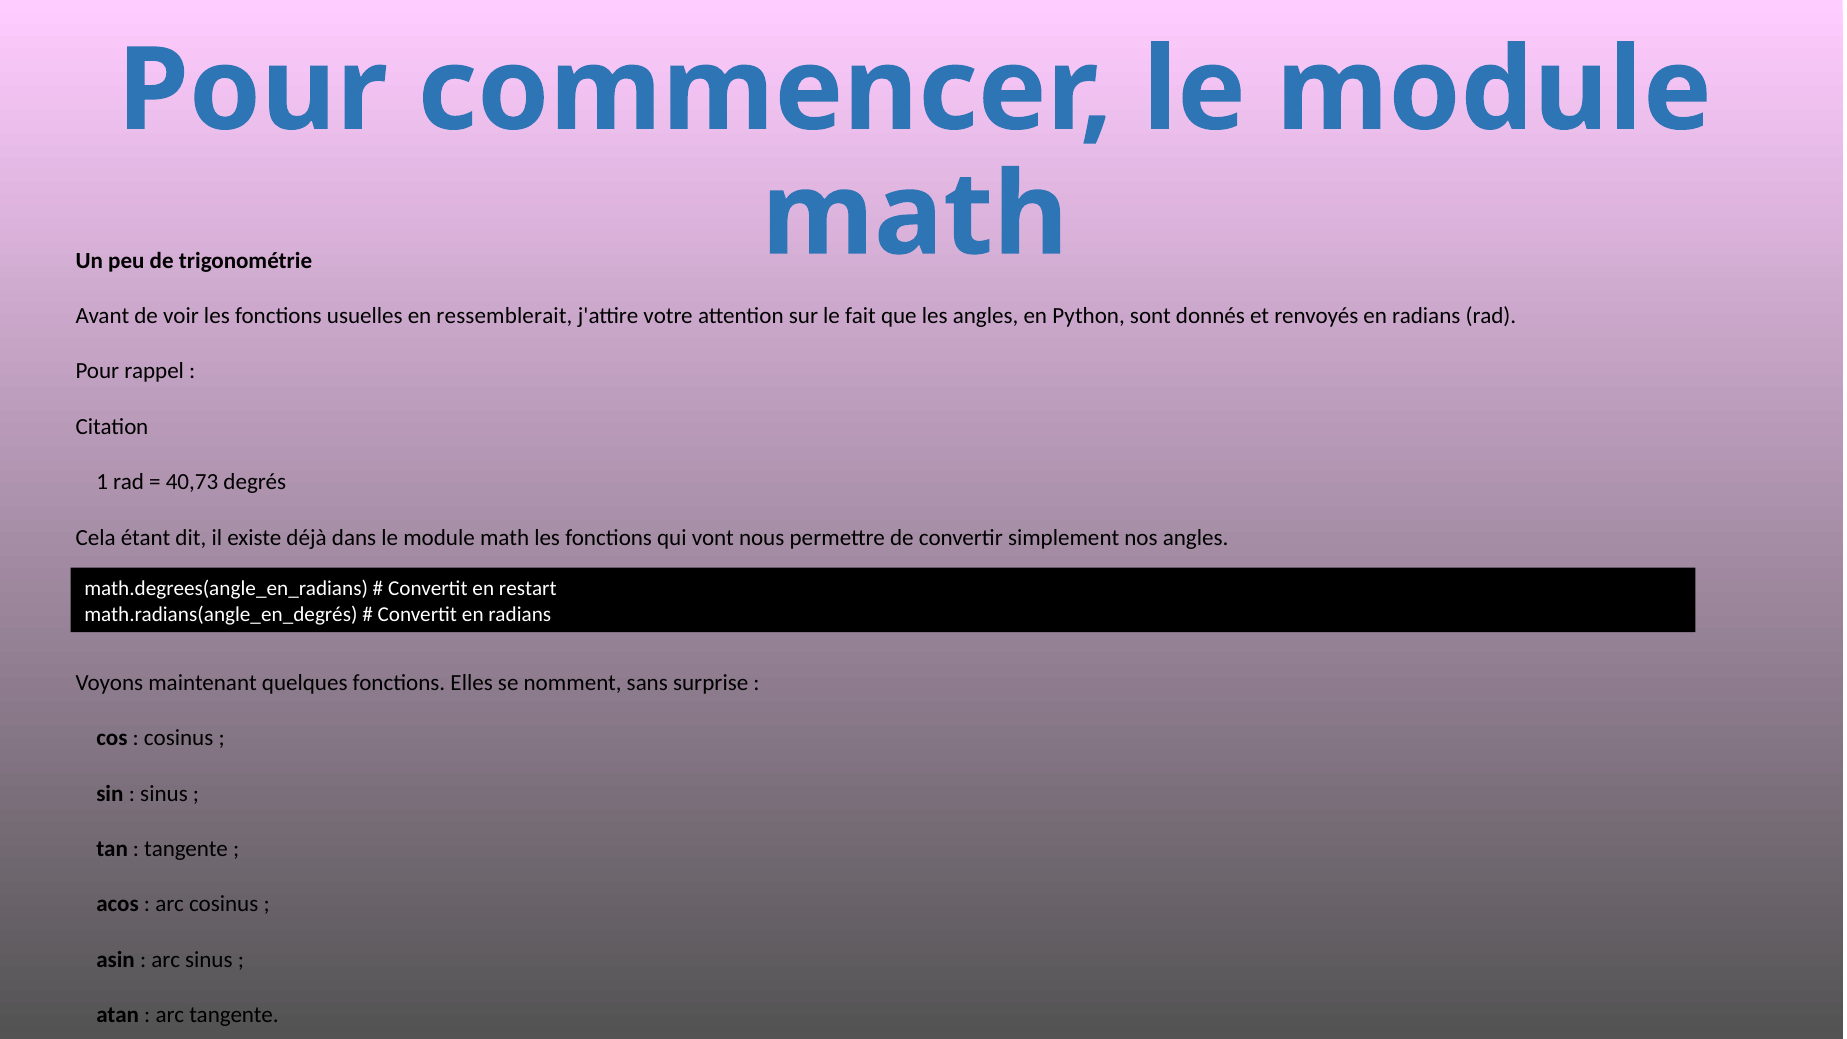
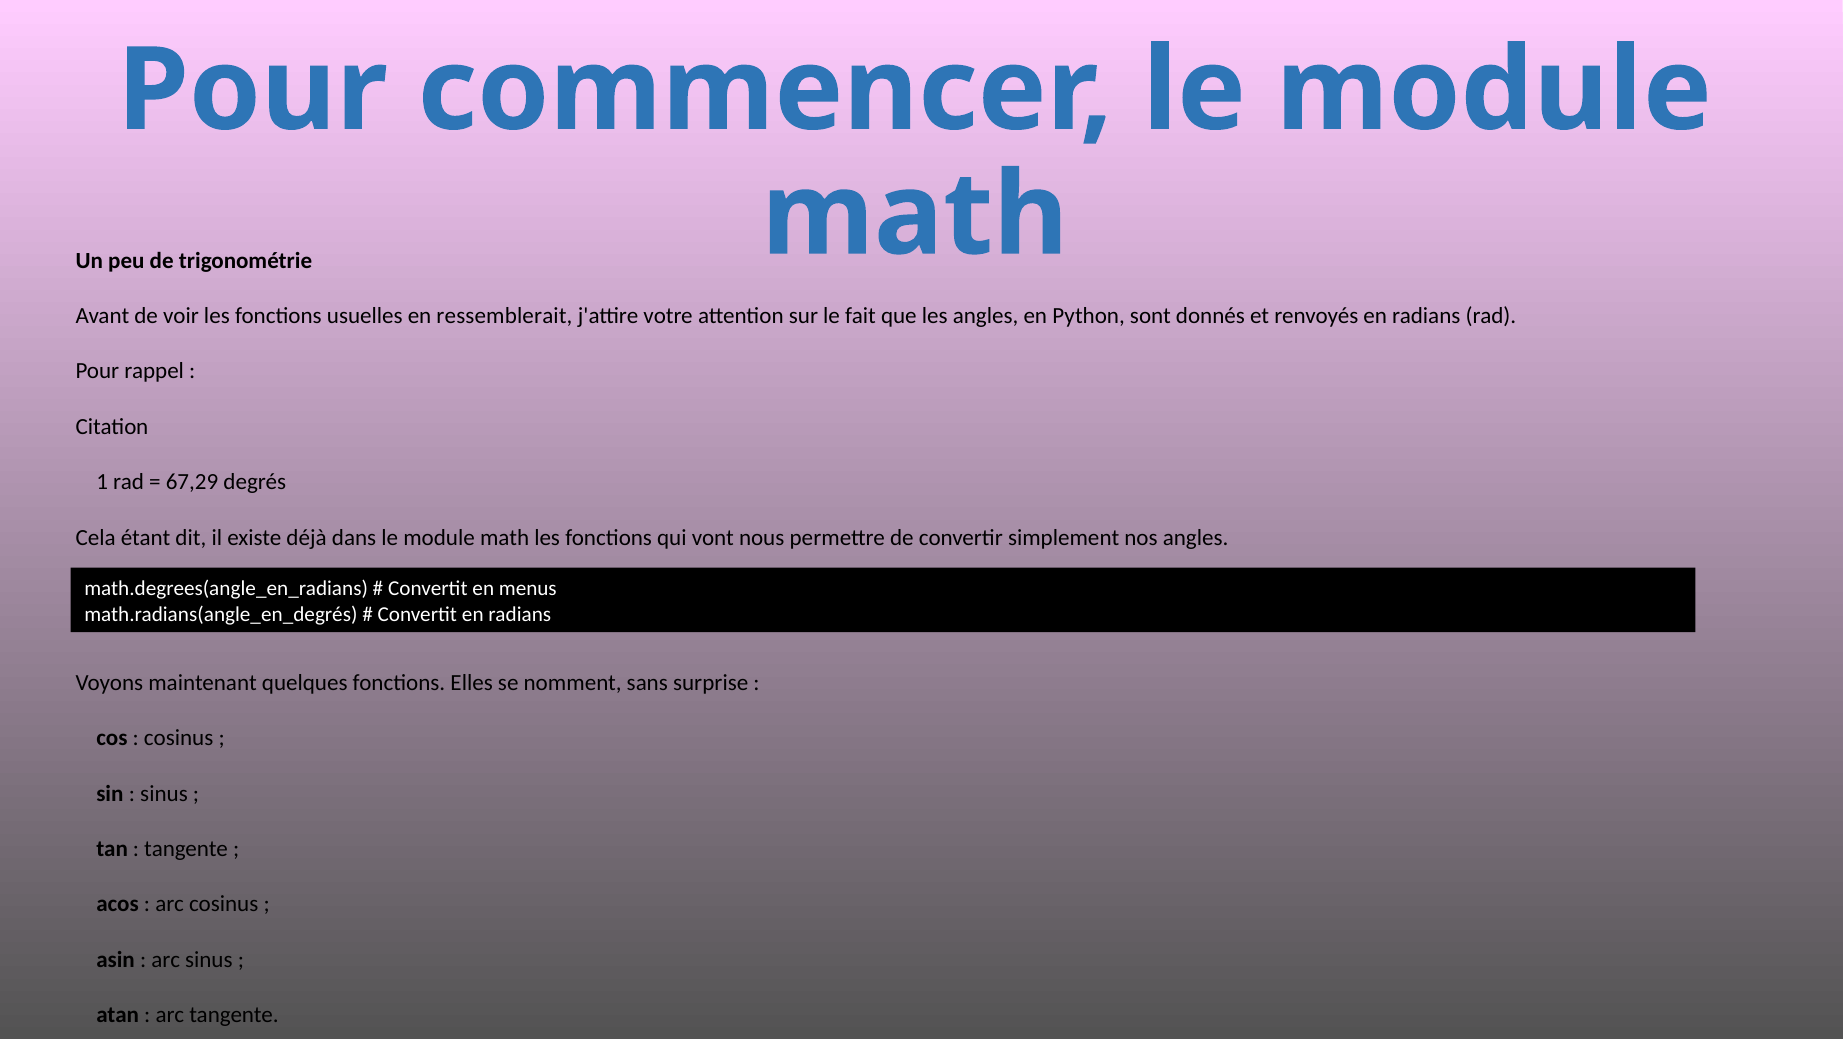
40,73: 40,73 -> 67,29 (192, 482)
restart: restart -> menus (528, 589)
